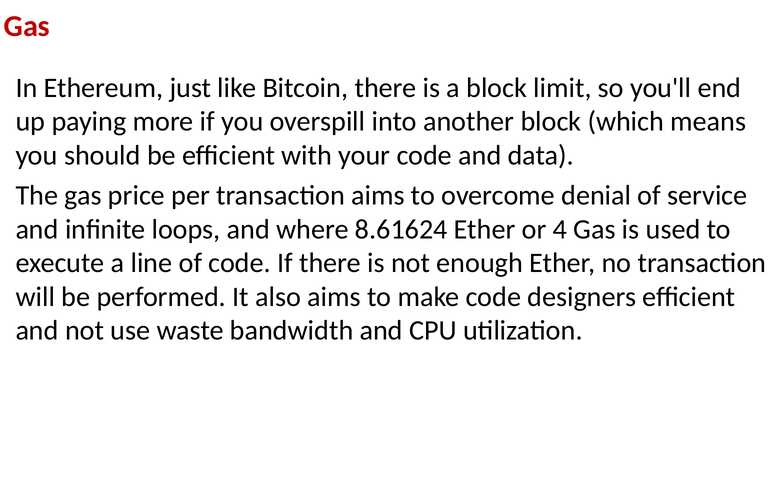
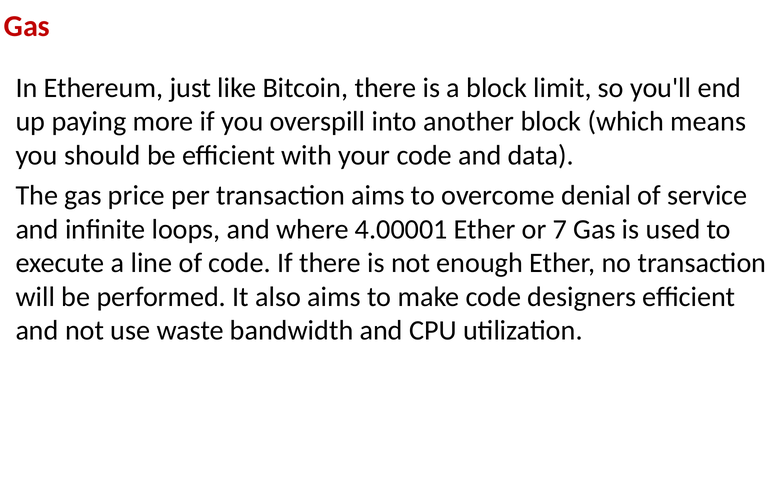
8.61624: 8.61624 -> 4.00001 (401, 229)
4: 4 -> 7 (560, 229)
